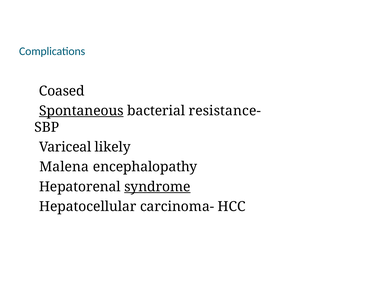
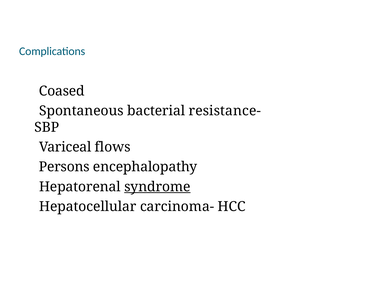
Spontaneous underline: present -> none (81, 111)
likely: likely -> flows (113, 147)
Malena: Malena -> Persons (64, 167)
